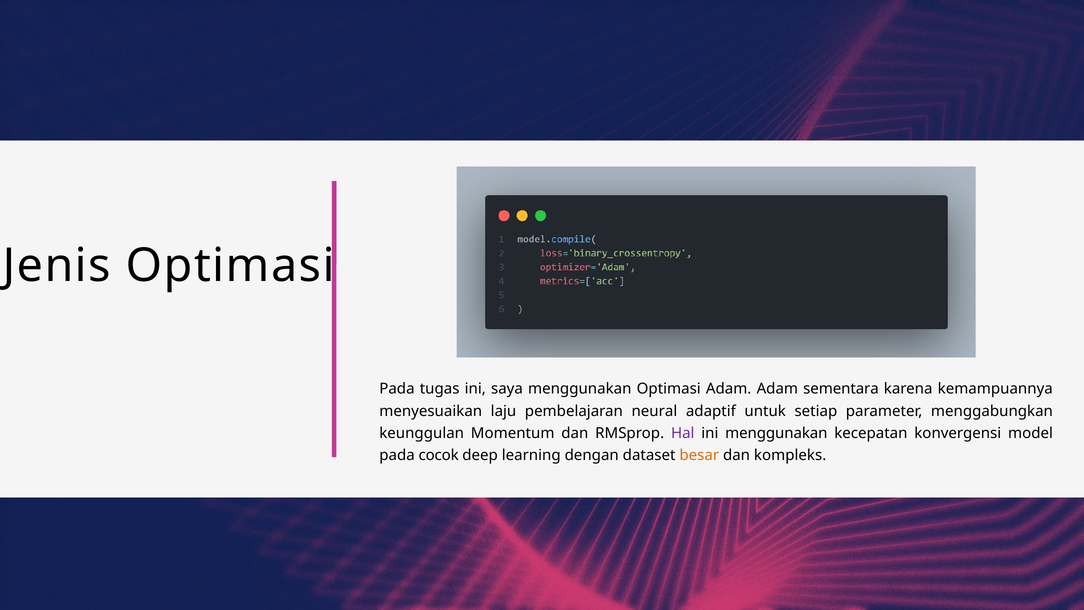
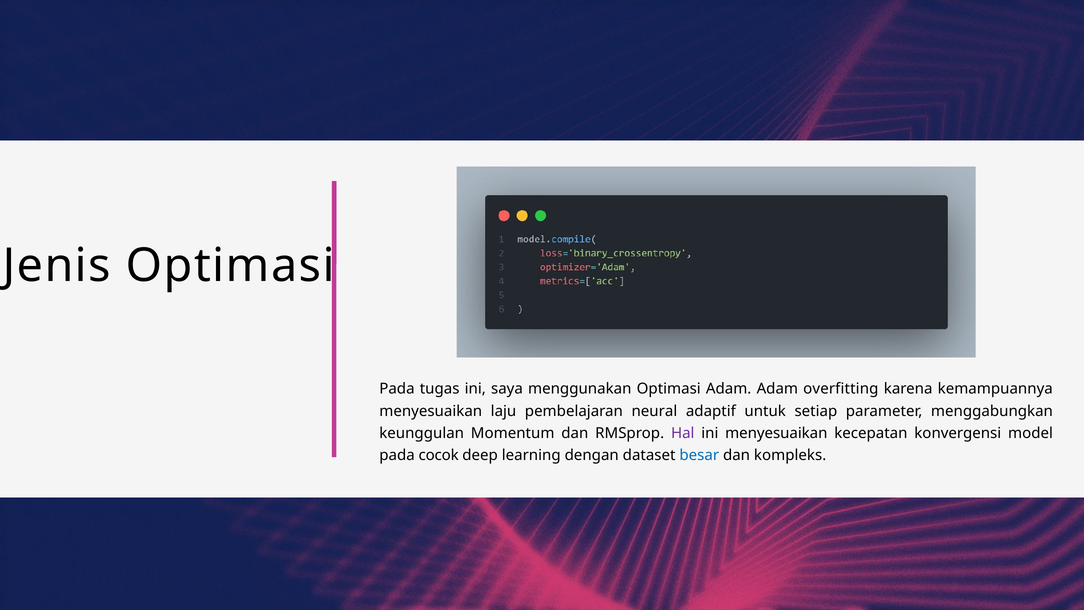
sementara: sementara -> overfitting (841, 389)
ini menggunakan: menggunakan -> menyesuaikan (776, 433)
besar colour: orange -> blue (699, 455)
